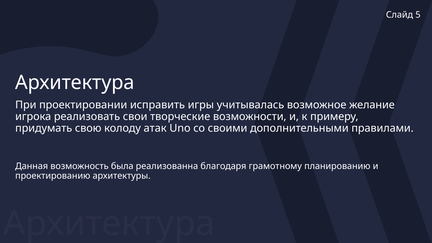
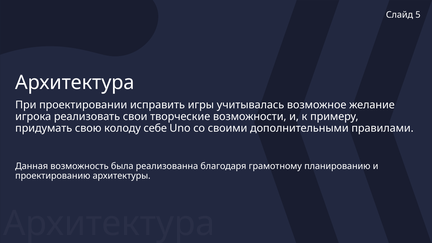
атак: атак -> себе (155, 128)
